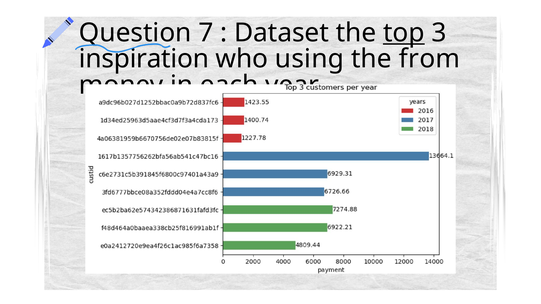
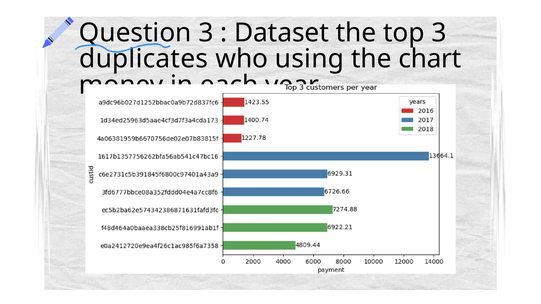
7: 7 -> 3 (206, 33)
top underline: present -> none (404, 33)
inspiration: inspiration -> duplicates (144, 59)
from: from -> chart (430, 59)
